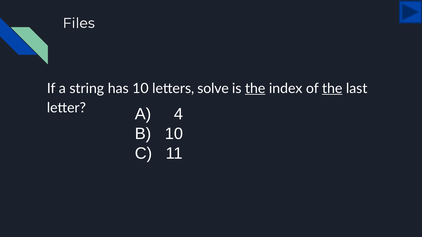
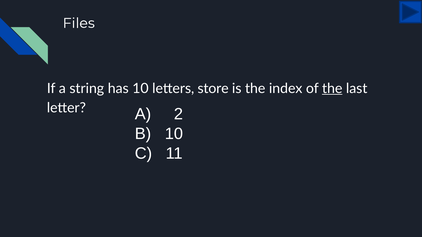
solve: solve -> store (213, 89)
the underline: present -> none (255, 89)
4: 4 -> 2 (178, 114)
